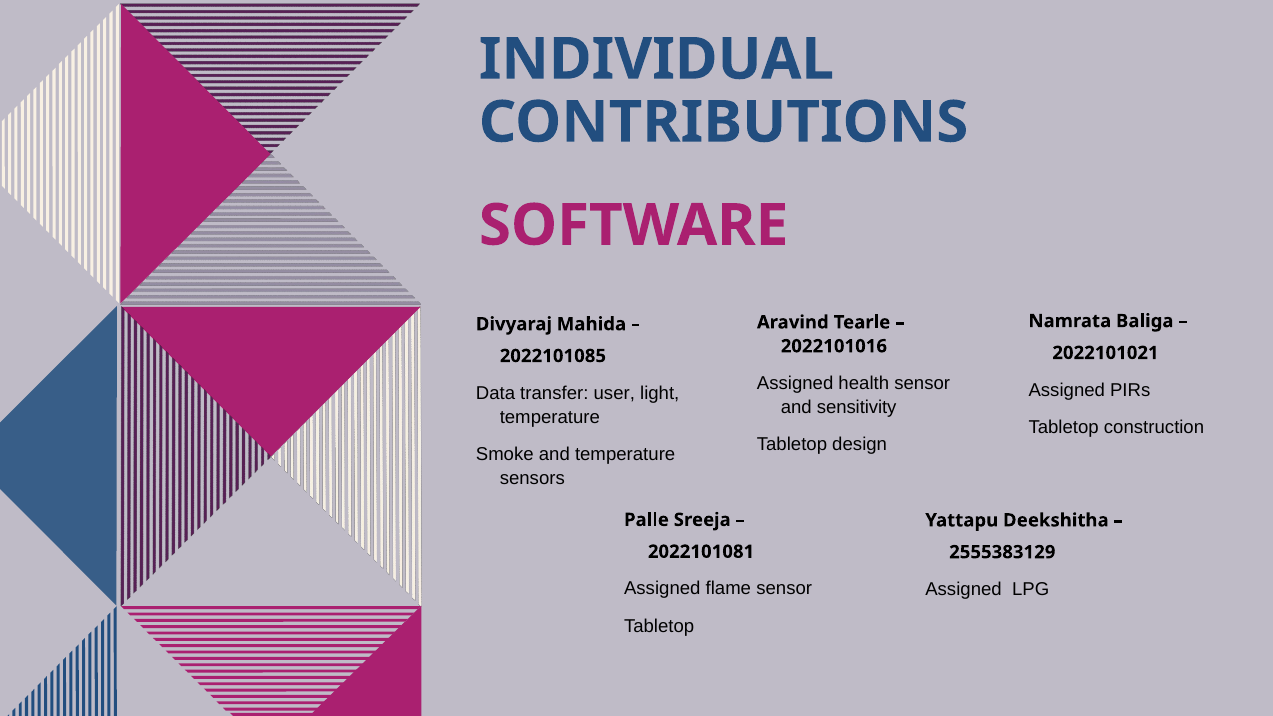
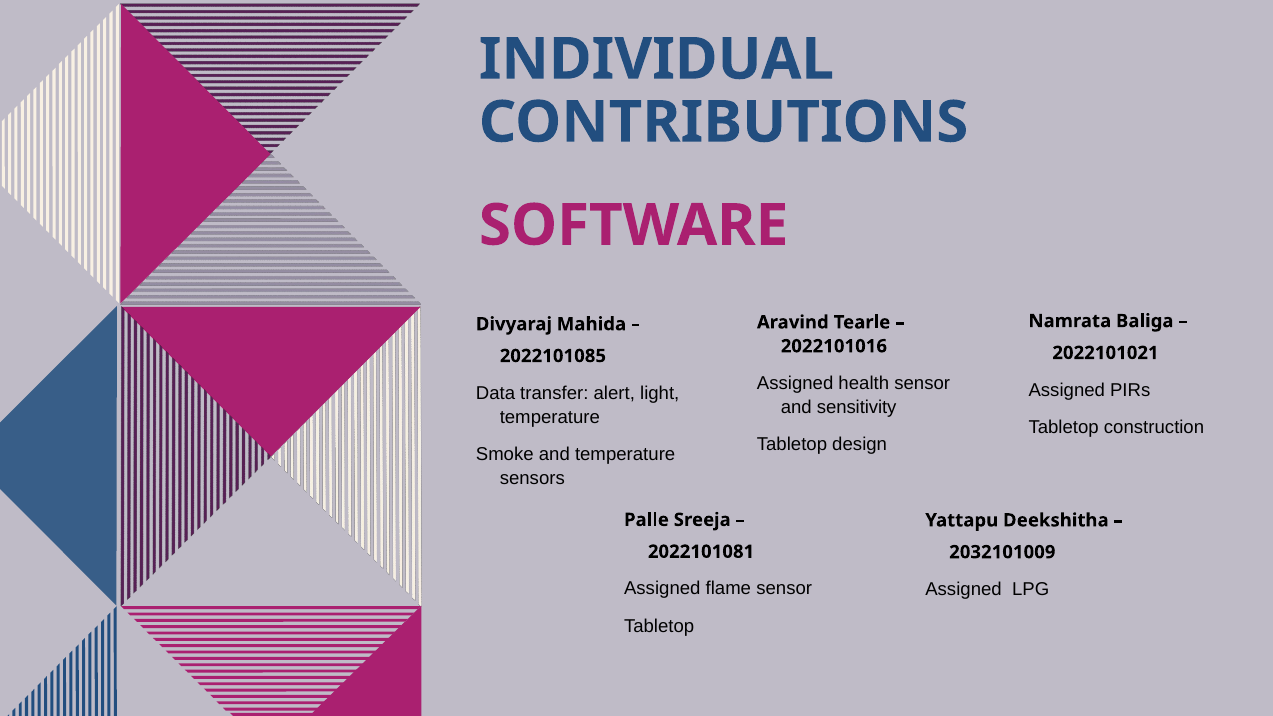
user: user -> alert (614, 393)
2555383129: 2555383129 -> 2032101009 (1002, 552)
